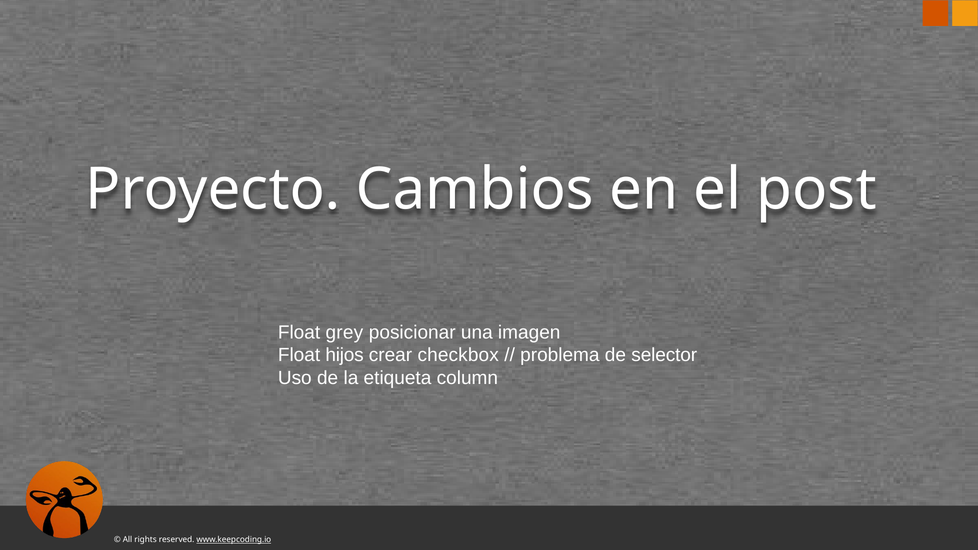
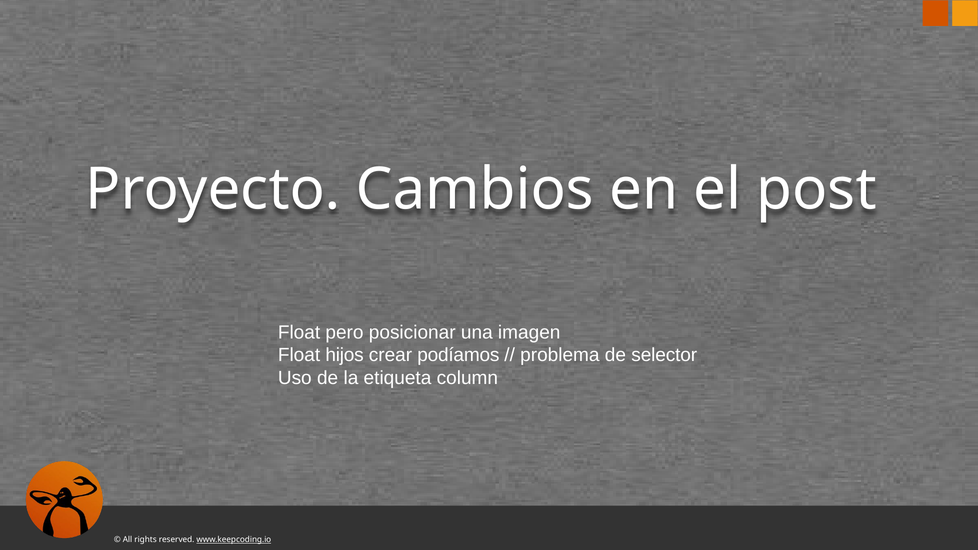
grey: grey -> pero (344, 332)
checkbox: checkbox -> podíamos (458, 355)
